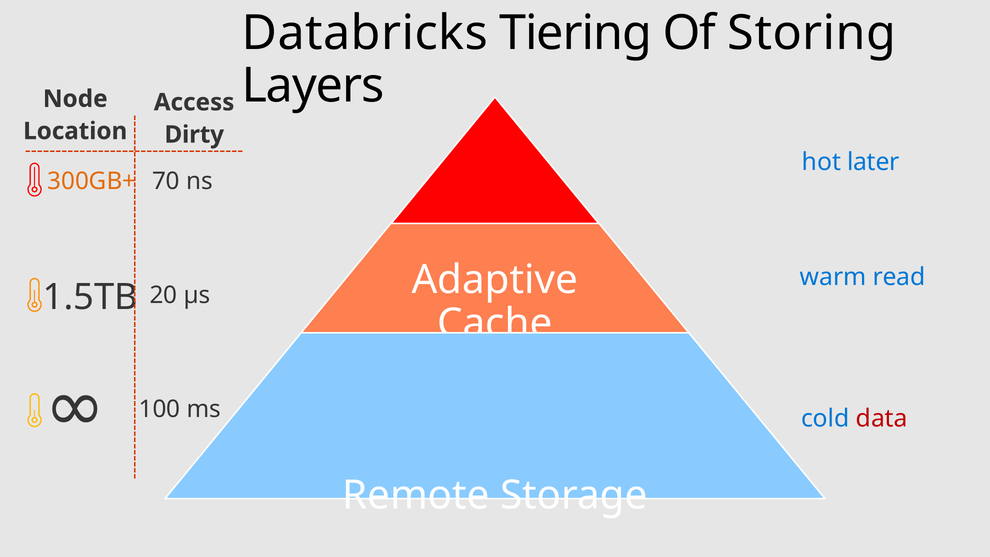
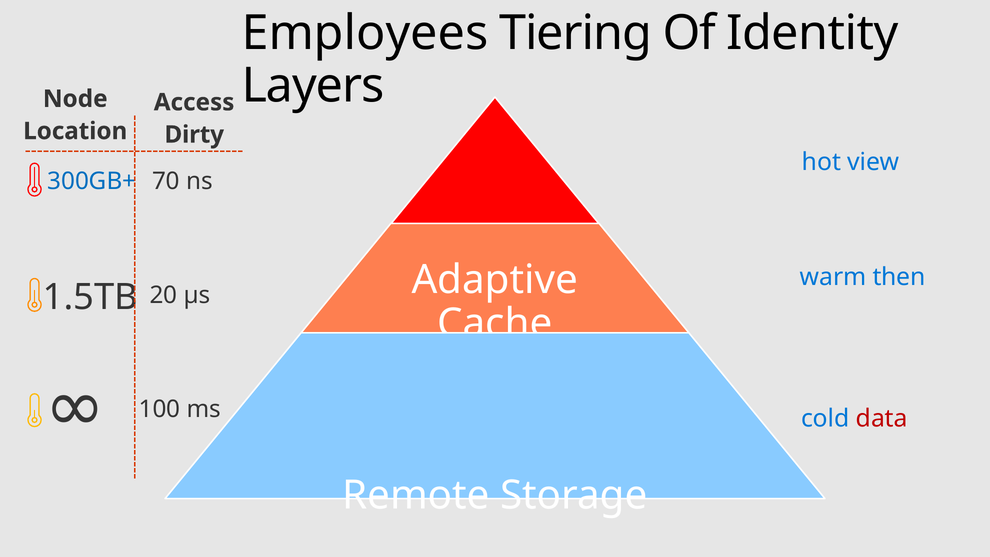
Databricks: Databricks -> Employees (365, 33)
Storing: Storing -> Identity (812, 33)
later: later -> view (873, 162)
300GB+ colour: orange -> blue (92, 181)
read: read -> then (899, 277)
